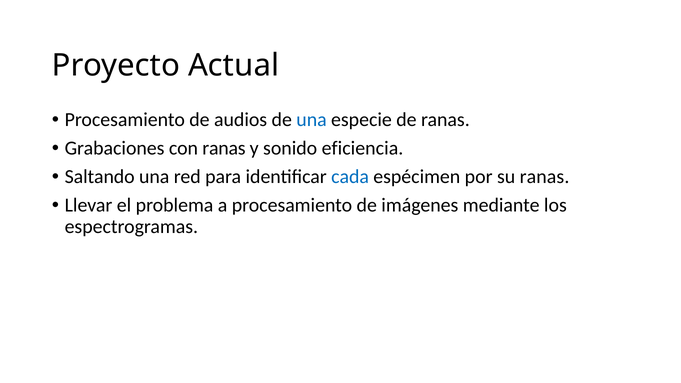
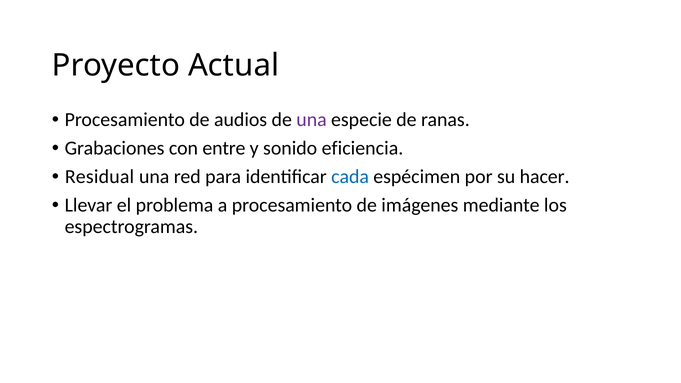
una colour: blue -> purple (312, 120)
con ranas: ranas -> entre (224, 148)
Saltando: Saltando -> Residual (100, 177)
su ranas: ranas -> hacer (545, 177)
